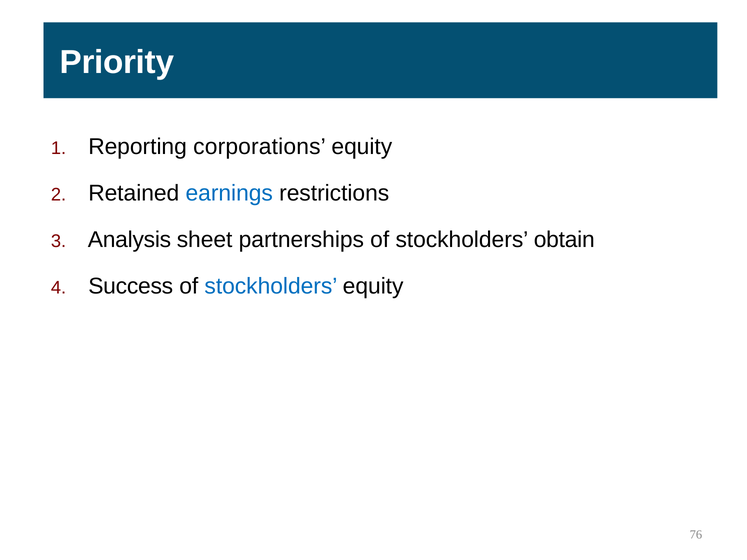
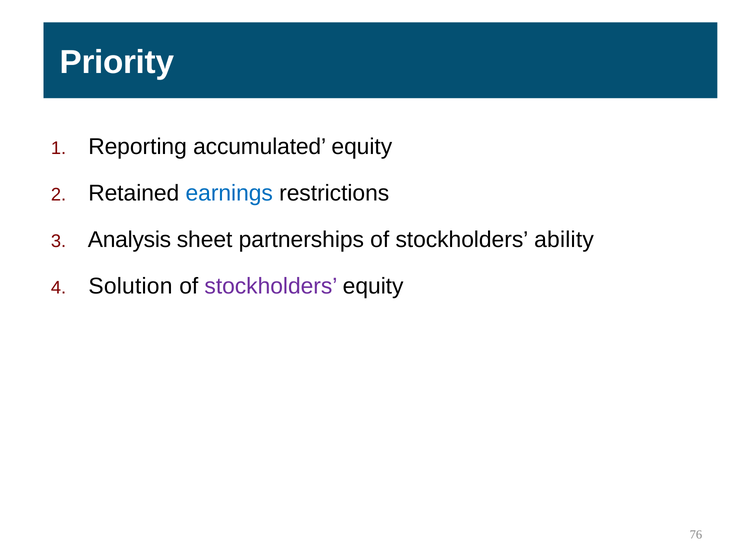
corporations: corporations -> accumulated (260, 147)
obtain: obtain -> ability (564, 240)
Success: Success -> Solution (130, 287)
stockholders colour: blue -> purple (271, 287)
